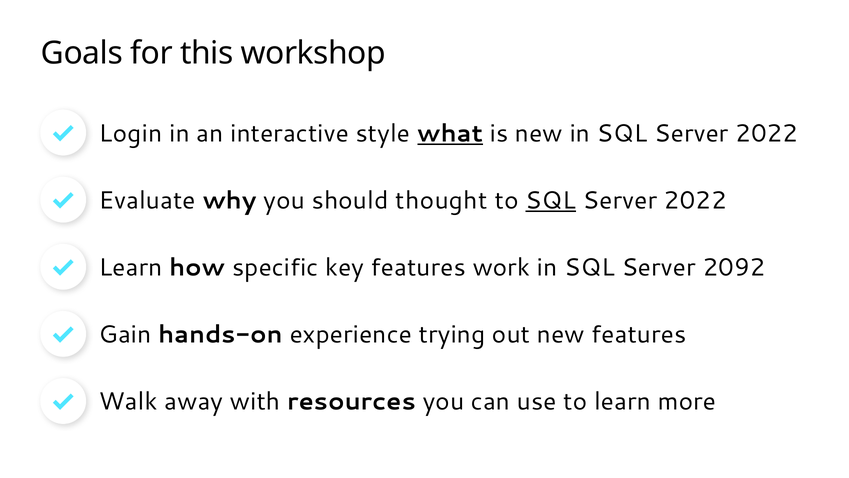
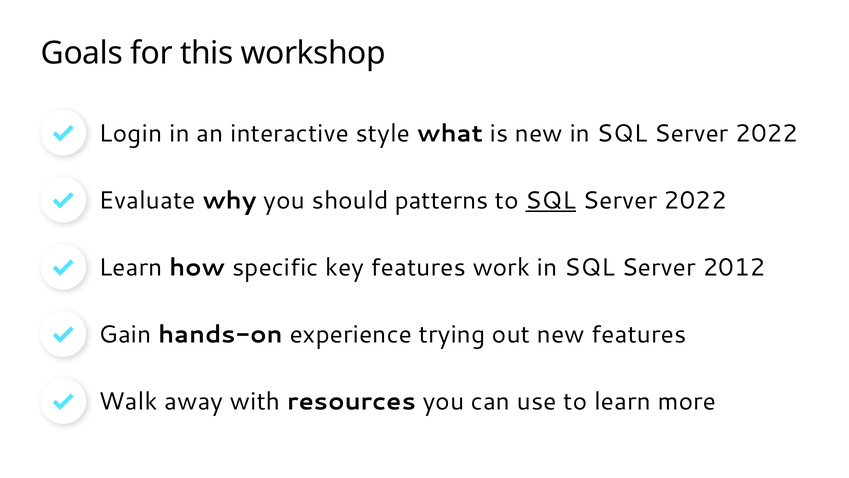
what underline: present -> none (450, 133)
thought: thought -> patterns (442, 200)
2092: 2092 -> 2012 (734, 267)
